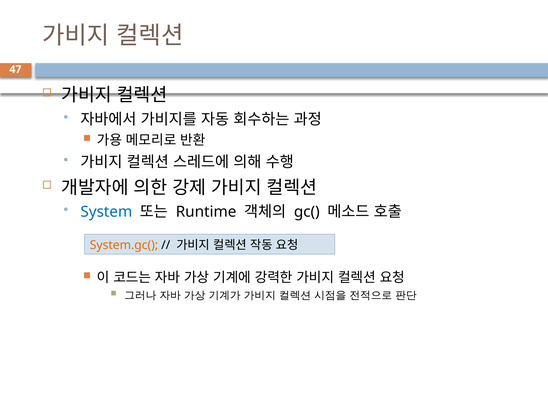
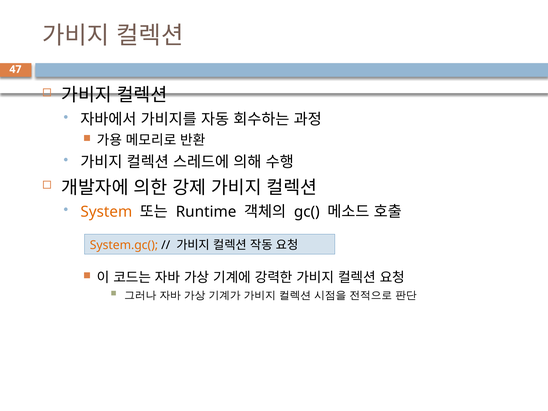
System colour: blue -> orange (106, 212)
